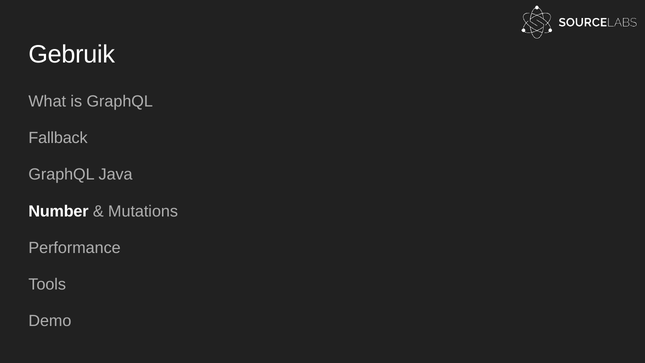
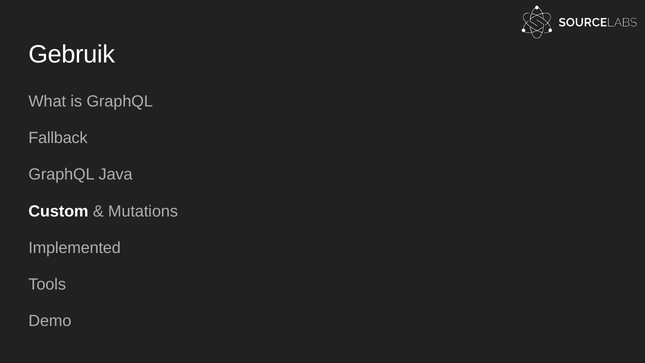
Number: Number -> Custom (58, 211)
Performance: Performance -> Implemented (75, 248)
